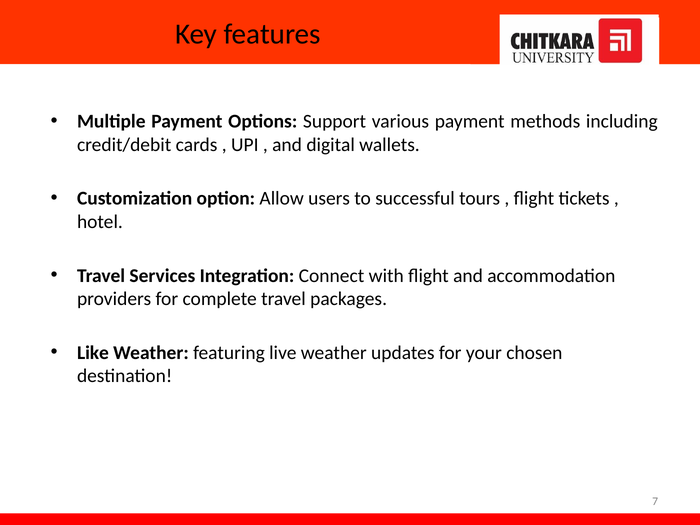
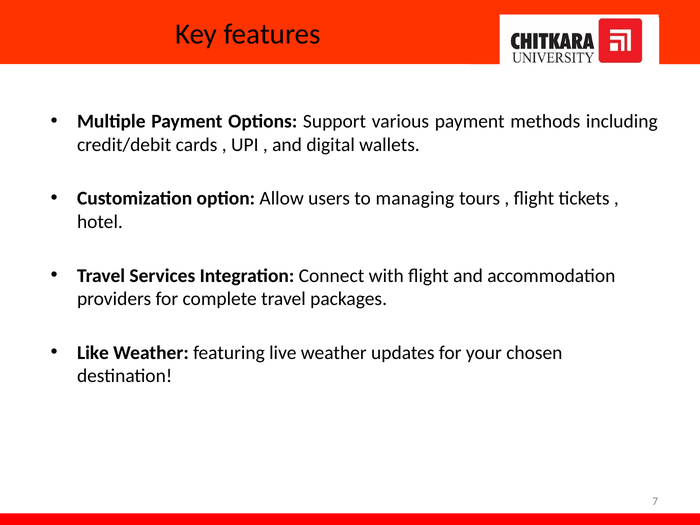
successful: successful -> managing (415, 199)
